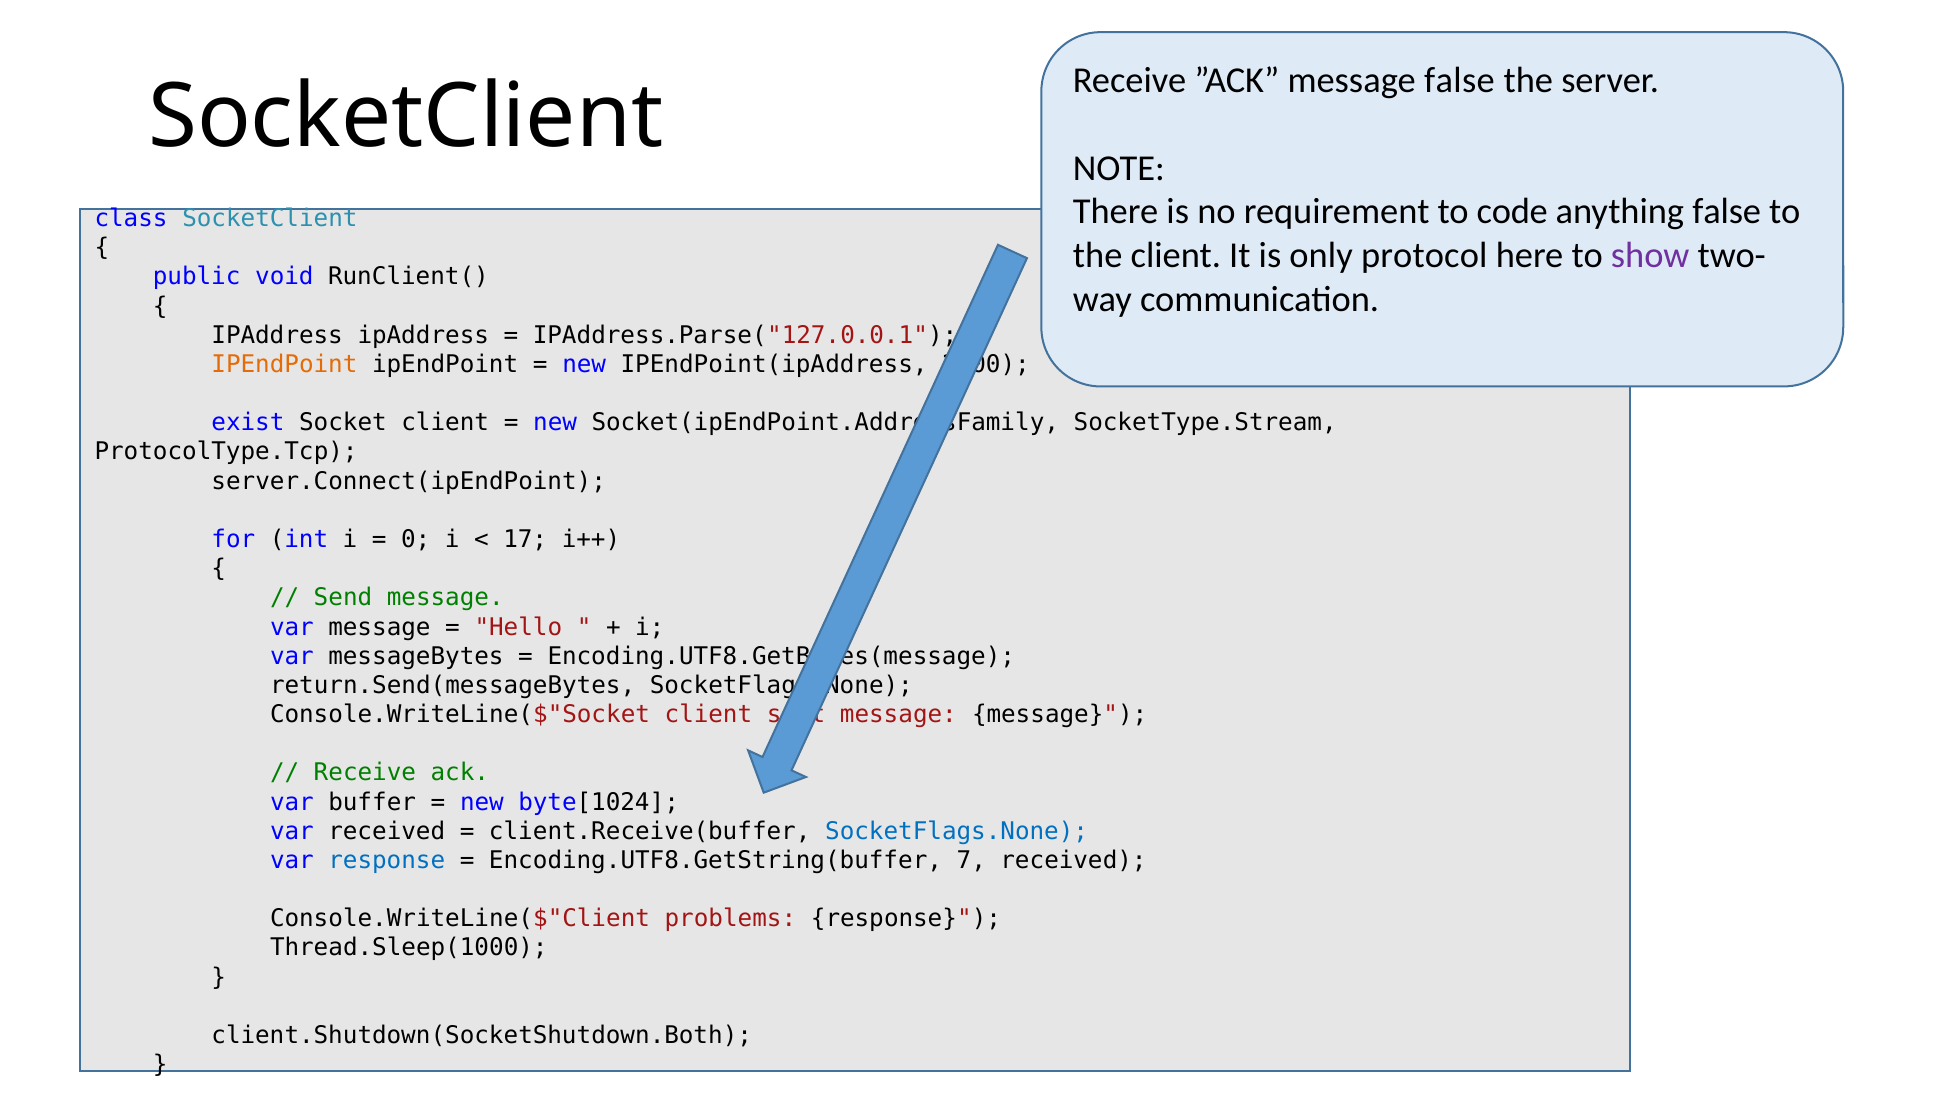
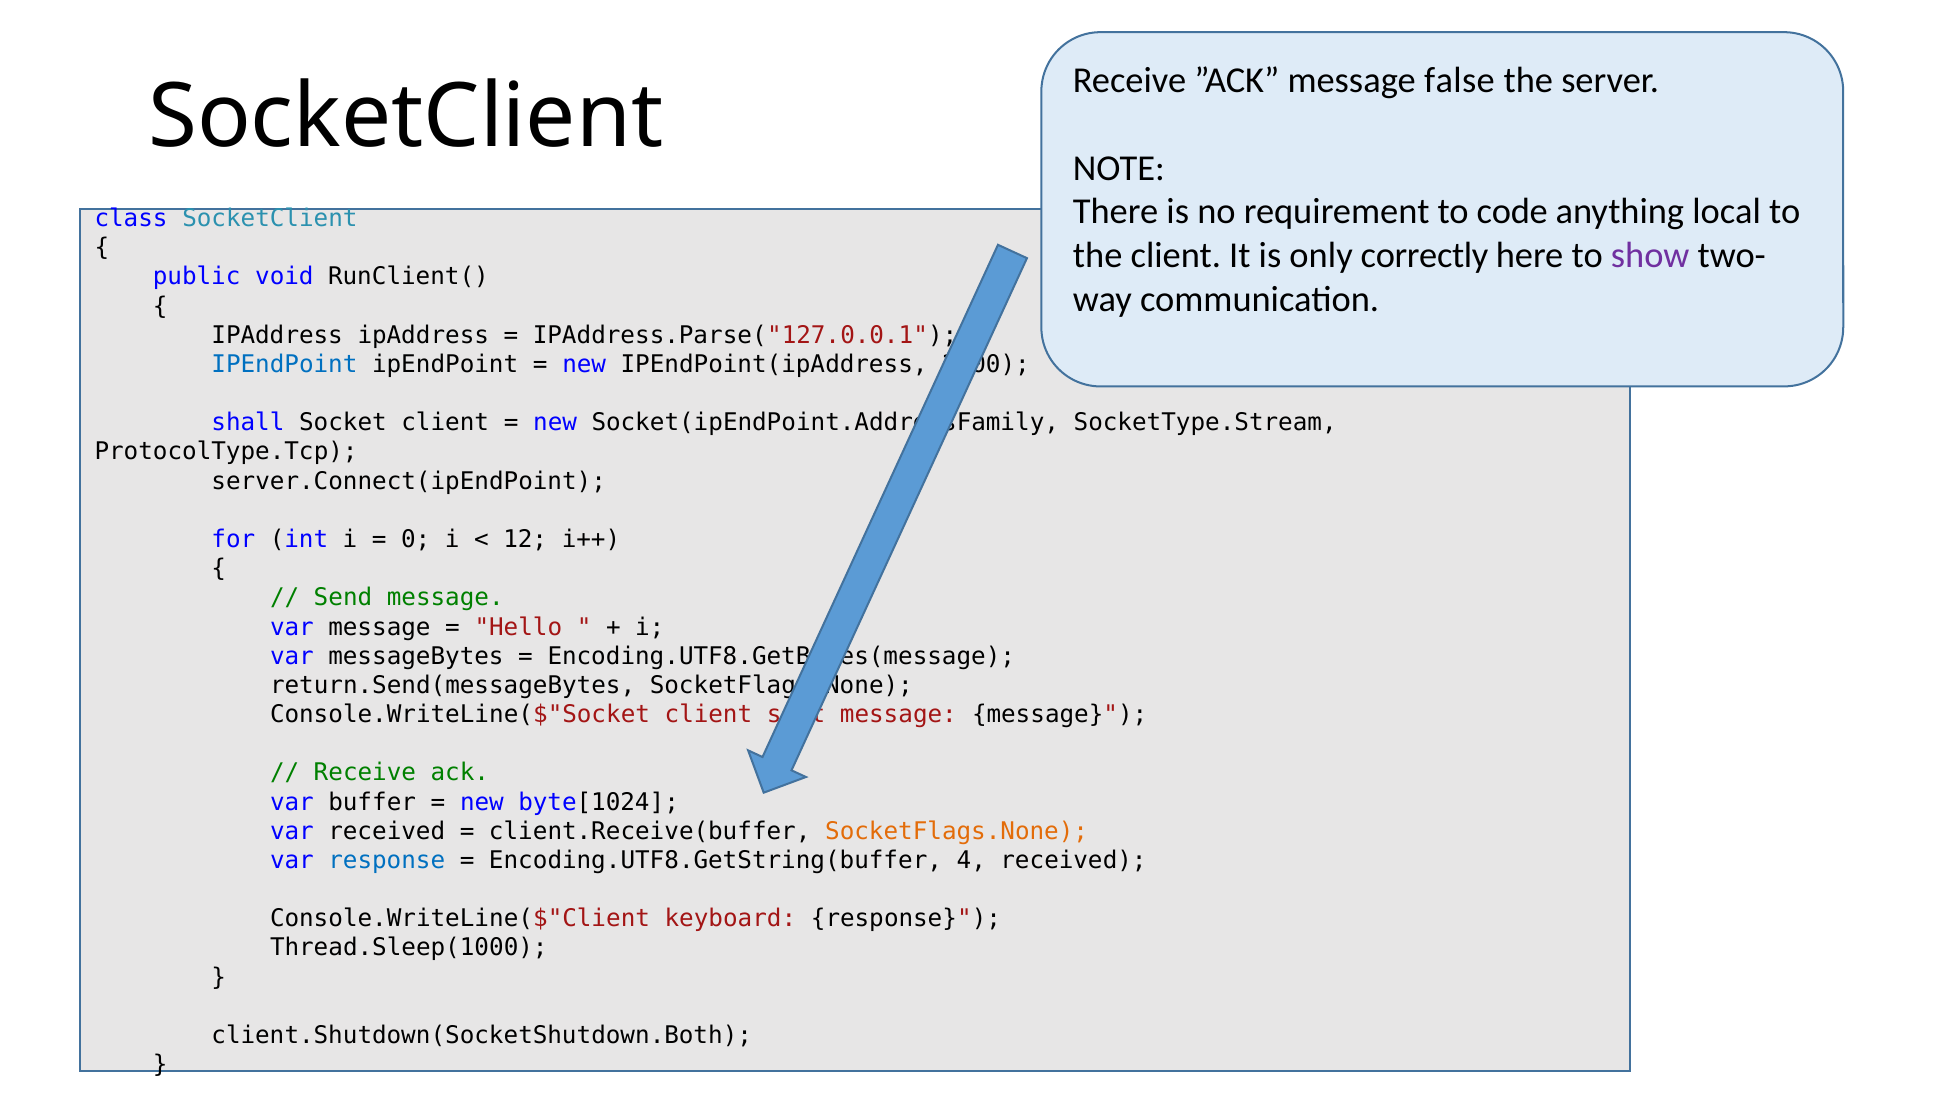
anything false: false -> local (1727, 212)
protocol: protocol -> correctly (1425, 255)
IPEndPoint colour: orange -> blue (284, 364)
exist: exist -> shall (248, 423)
17: 17 -> 12 (525, 539)
SocketFlags.None colour: blue -> orange (957, 831)
7: 7 -> 4 (971, 860)
problems: problems -> keyboard (730, 918)
